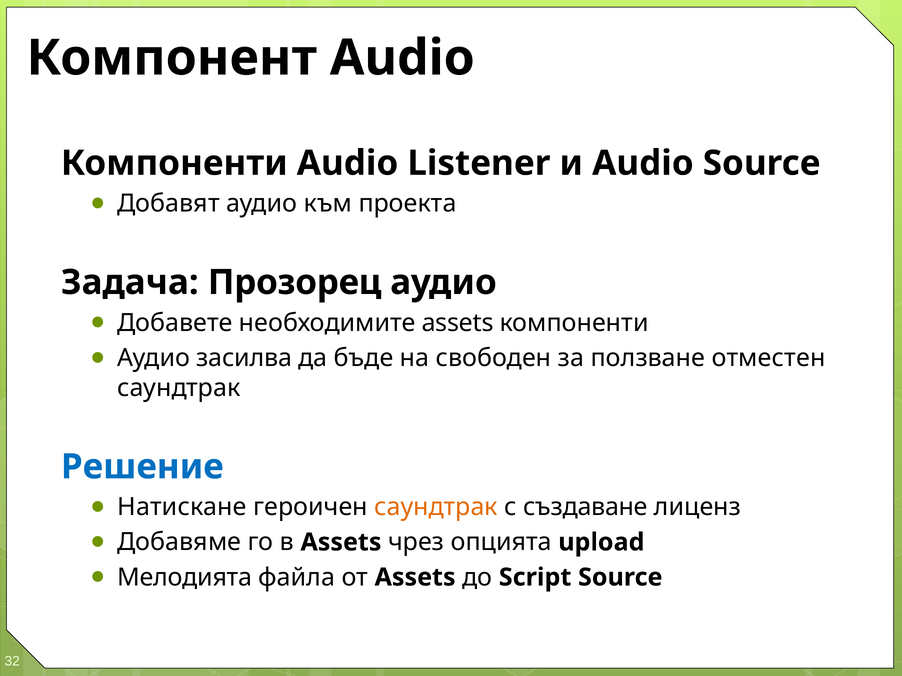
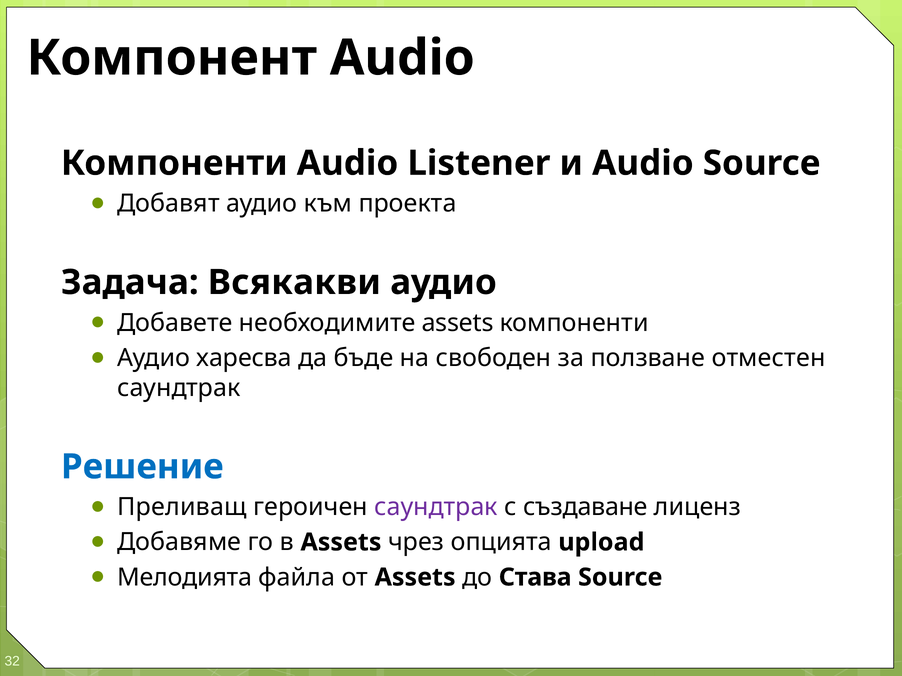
Прозорец: Прозорец -> Всякакви (294, 283)
засилва: засилва -> харесва (244, 358)
Натискане: Натискане -> Преливащ (182, 508)
саундтрак colour: orange -> purple (436, 508)
Script: Script -> Става (535, 578)
